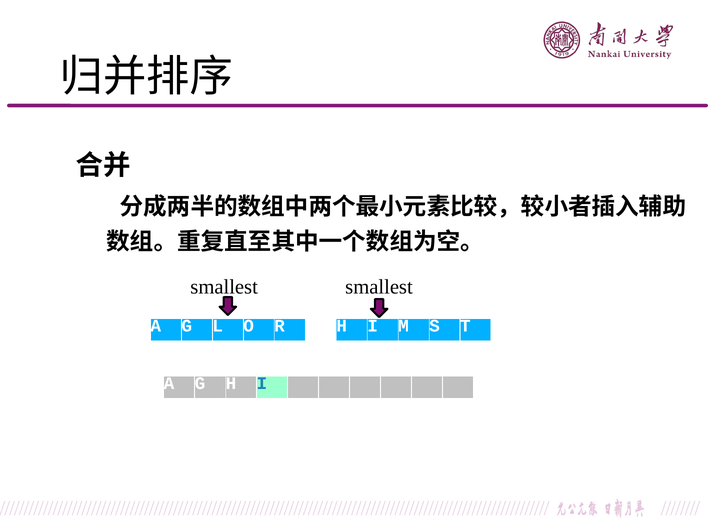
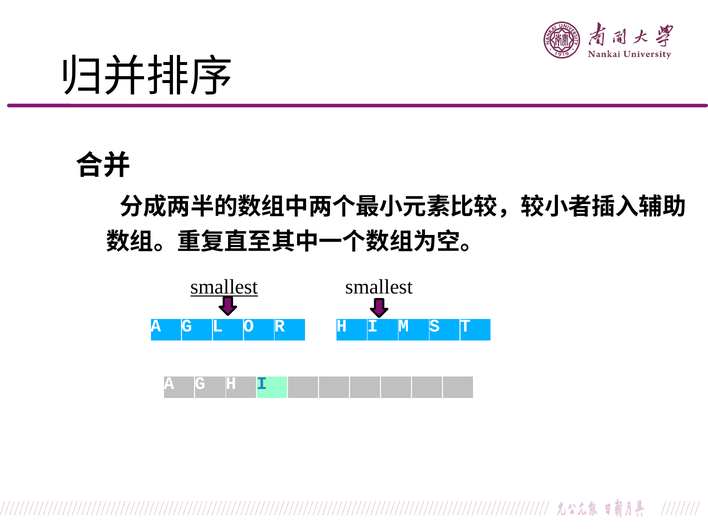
smallest underline: none -> present (224, 287)
